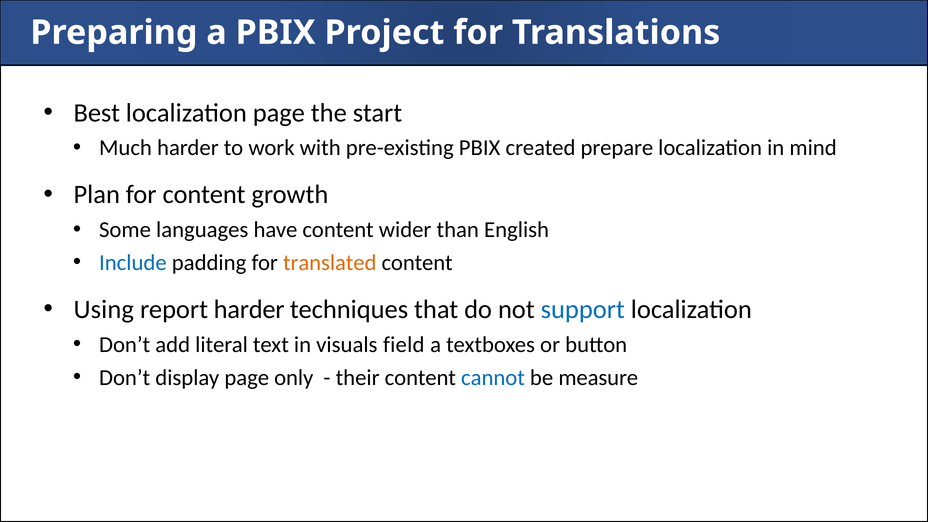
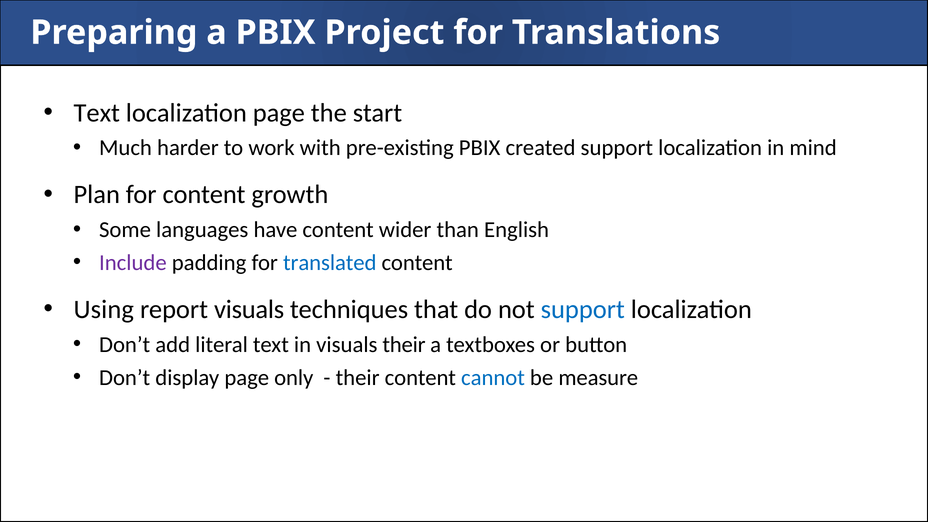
Best: Best -> Text (97, 113)
created prepare: prepare -> support (617, 148)
Include colour: blue -> purple (133, 263)
translated colour: orange -> blue (330, 263)
report harder: harder -> visuals (249, 310)
visuals field: field -> their (404, 345)
